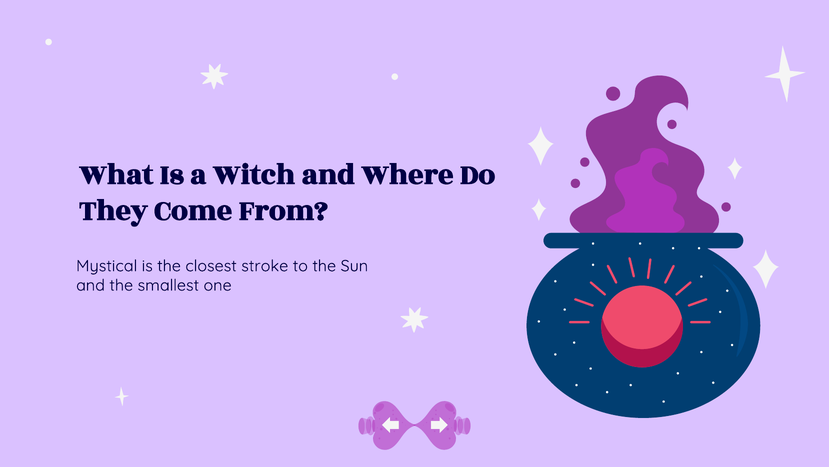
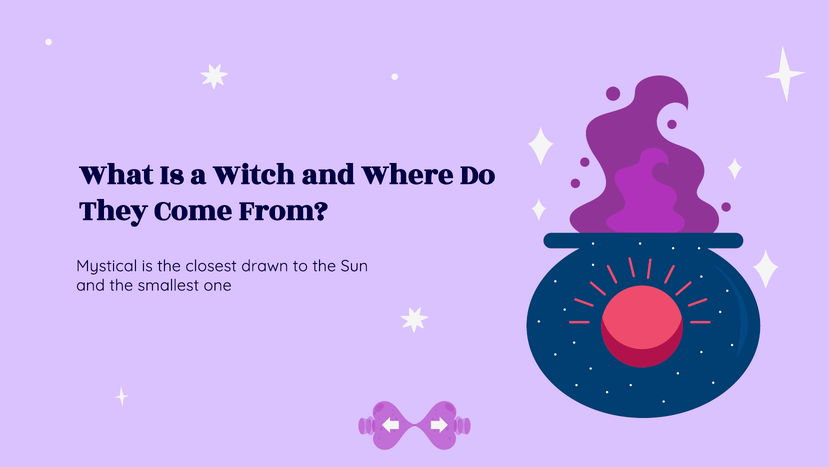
stroke: stroke -> drawn (265, 266)
